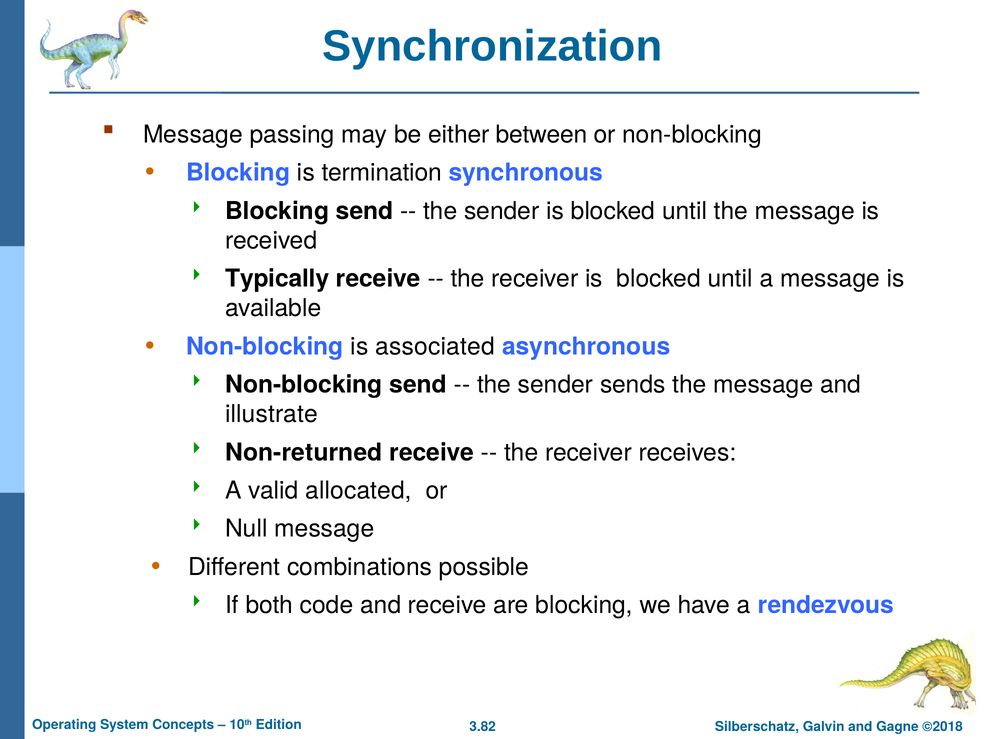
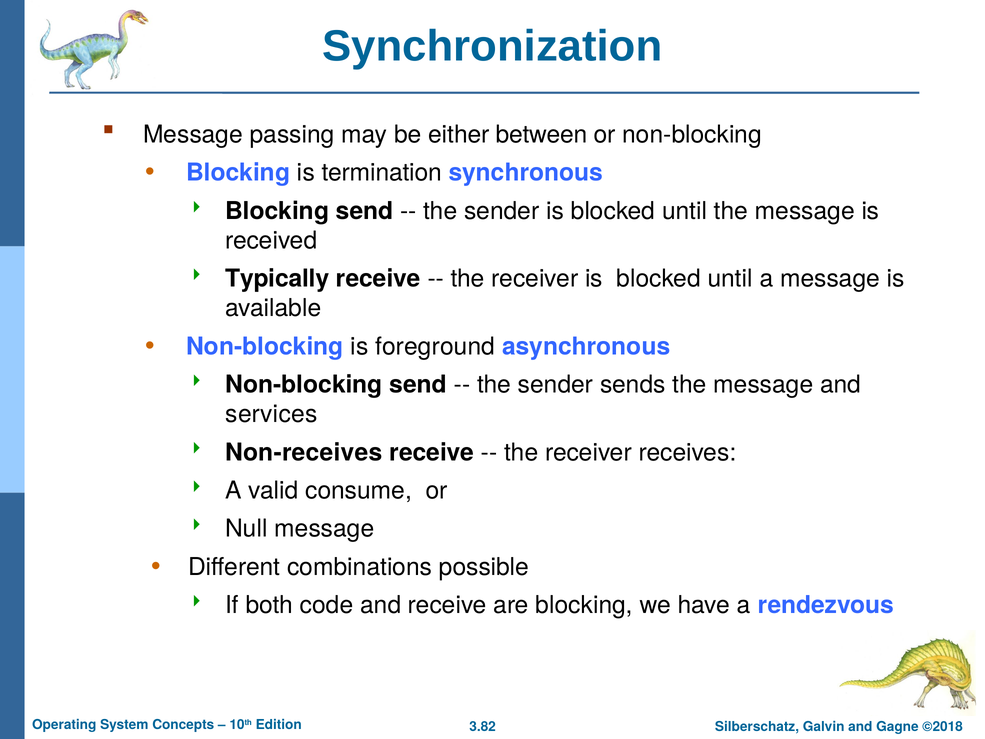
associated: associated -> foreground (435, 346)
illustrate: illustrate -> services (271, 414)
Non-returned: Non-returned -> Non-receives (304, 452)
allocated: allocated -> consume (359, 490)
